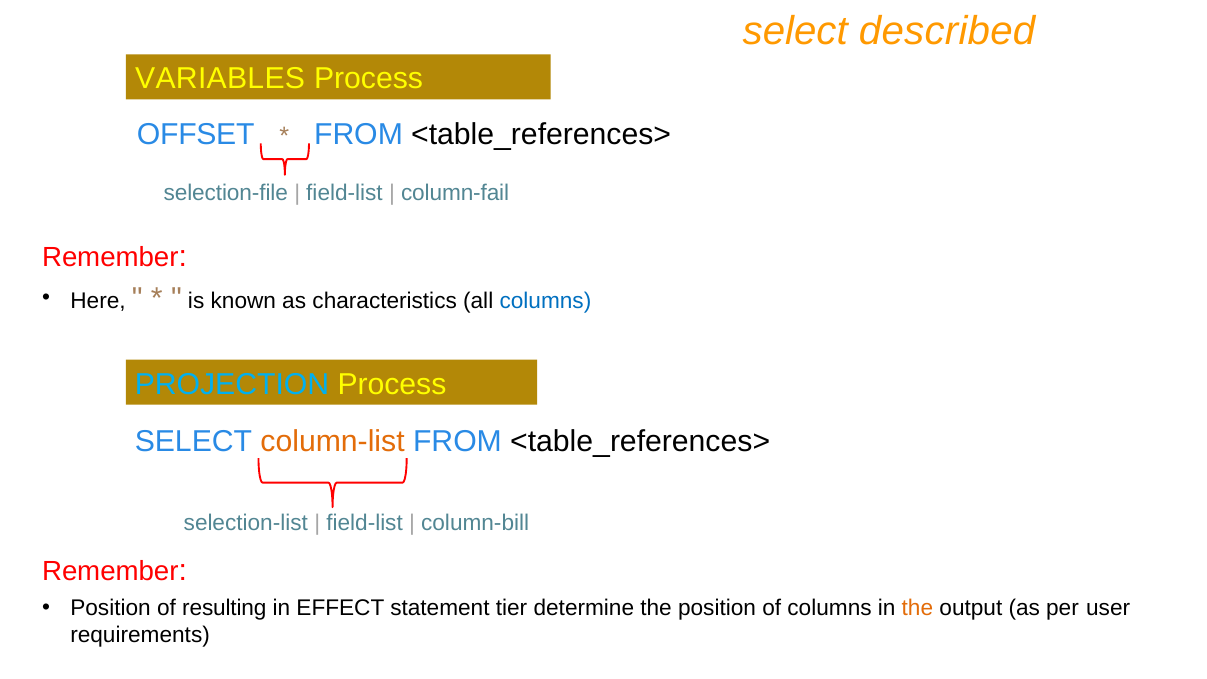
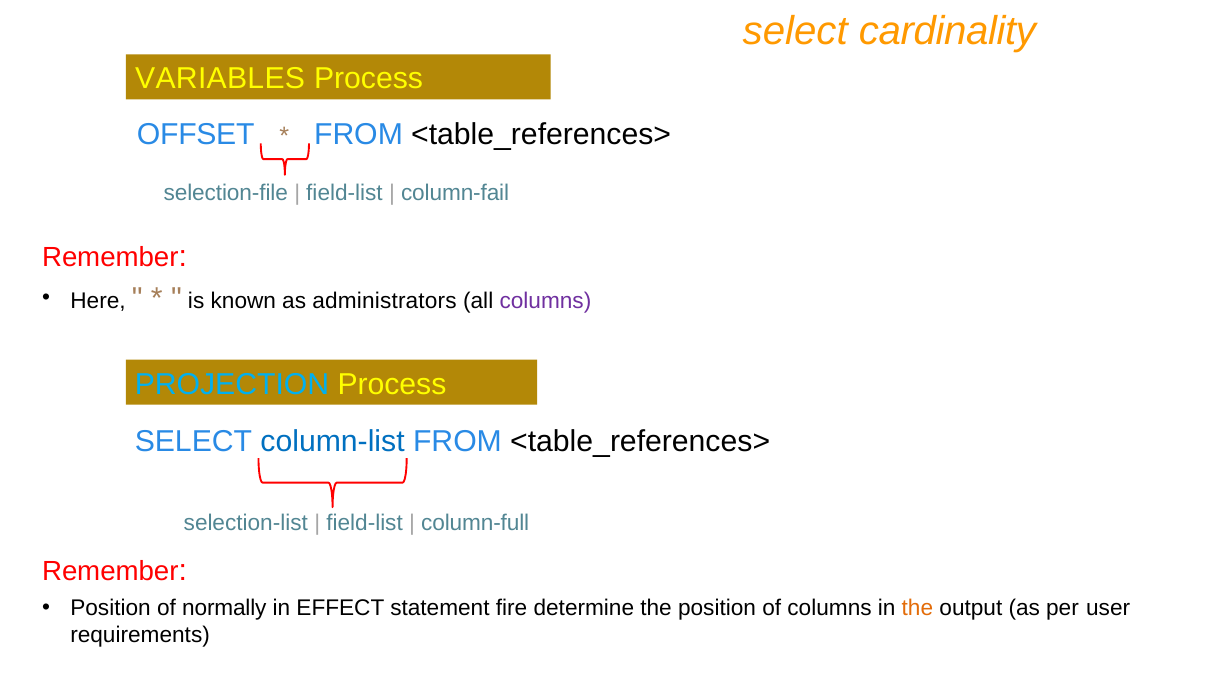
described: described -> cardinality (947, 31)
characteristics: characteristics -> administrators (385, 301)
columns colour: blue -> purple (545, 301)
column-list colour: orange -> blue (333, 441)
column-bill: column-bill -> column-full (475, 523)
resulting: resulting -> normally (224, 608)
tier: tier -> fire (512, 608)
